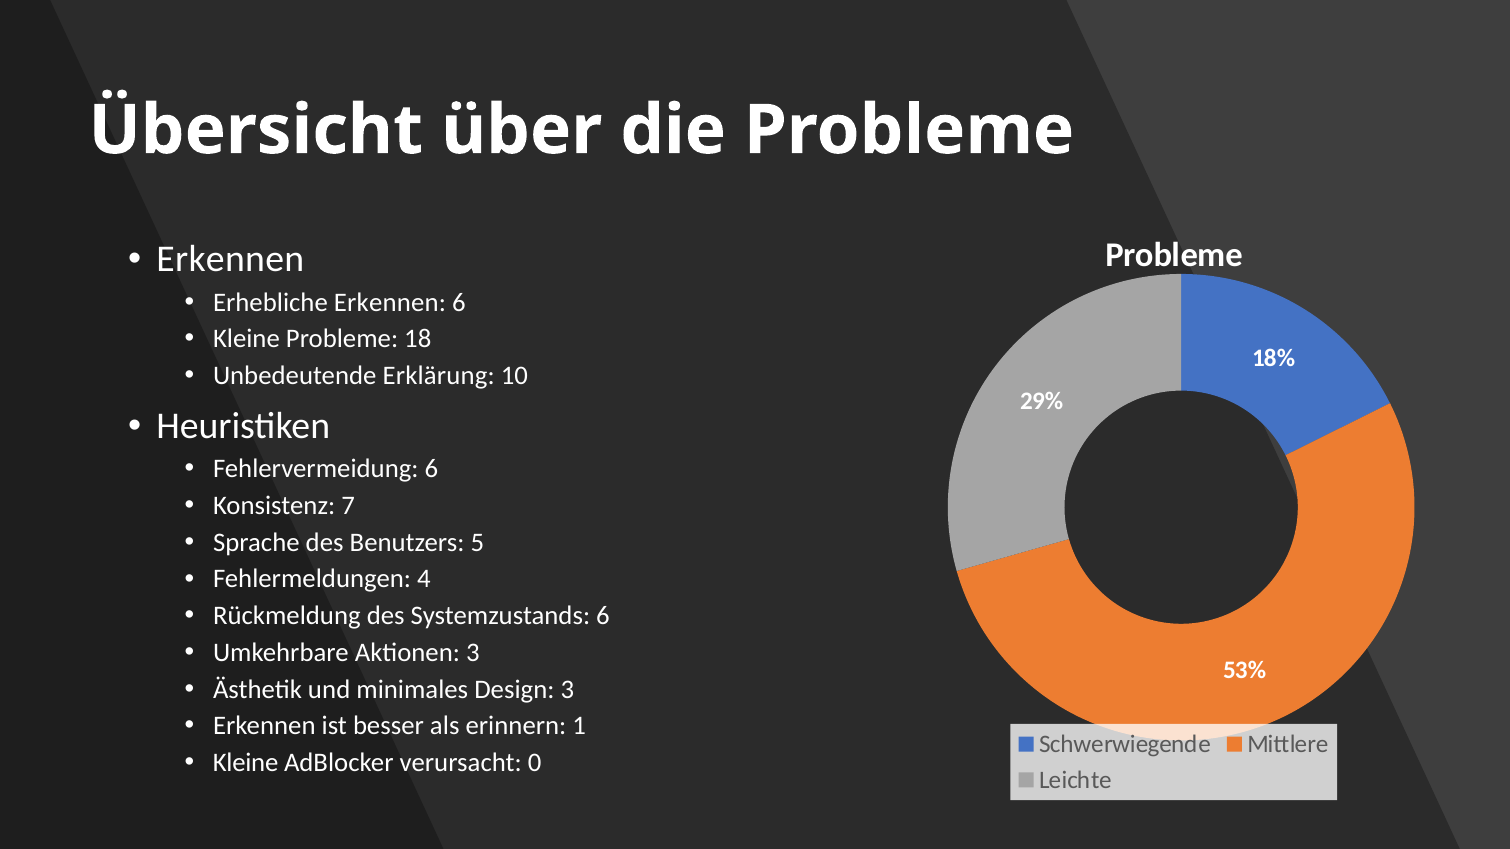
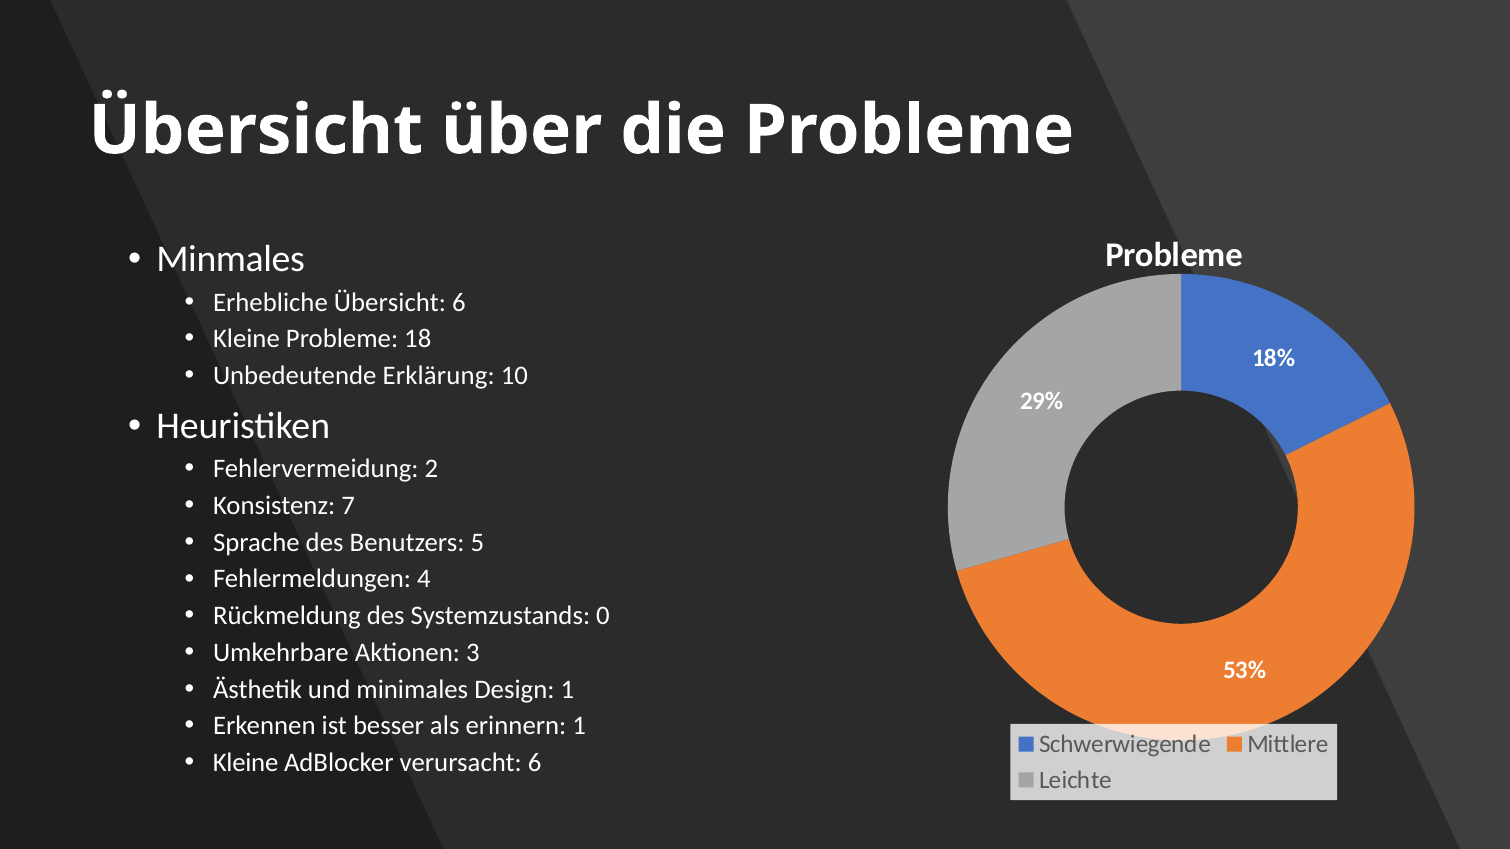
Erkennen: Erkennen -> Minmales (231, 260)
Erhebliche Erkennen: Erkennen -> Übersicht (390, 302)
Fehlervermeidung 6: 6 -> 2 (431, 469)
Systemzustands 6: 6 -> 0 (603, 616)
Design 3: 3 -> 1 (567, 689)
verursacht 0: 0 -> 6 (535, 763)
